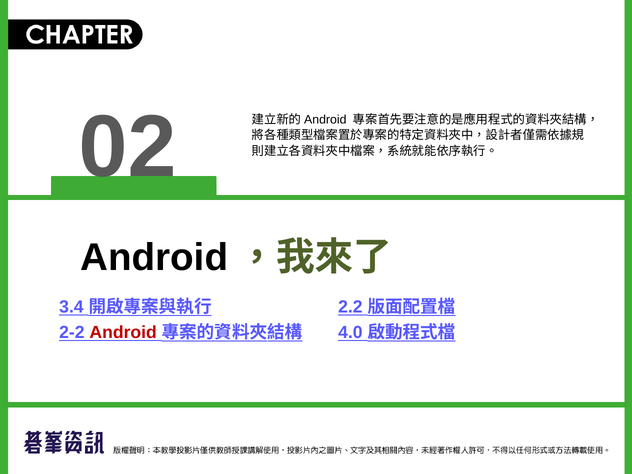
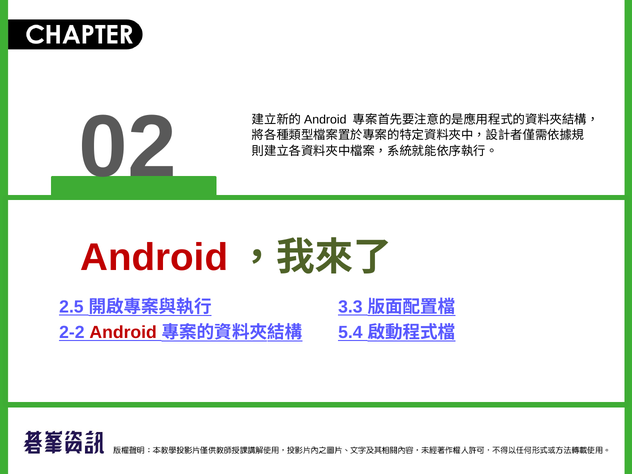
Android colour: black -> red (154, 257)
3.4: 3.4 -> 2.5 (71, 307)
2.2: 2.2 -> 3.3 (350, 307)
4.0: 4.0 -> 5.4 (350, 333)
